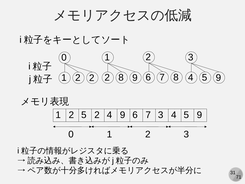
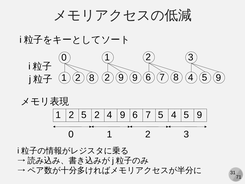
2 8: 8 -> 9 (121, 77)
2 2: 2 -> 8 (92, 78)
7 3: 3 -> 5 (161, 115)
